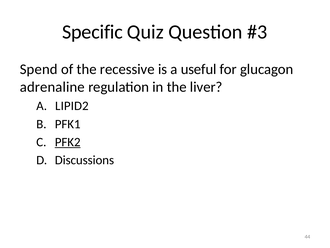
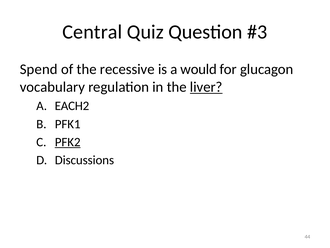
Specific: Specific -> Central (92, 32)
useful: useful -> would (199, 69)
adrenaline: adrenaline -> vocabulary (52, 87)
liver underline: none -> present (206, 87)
LIPID2: LIPID2 -> EACH2 (72, 106)
